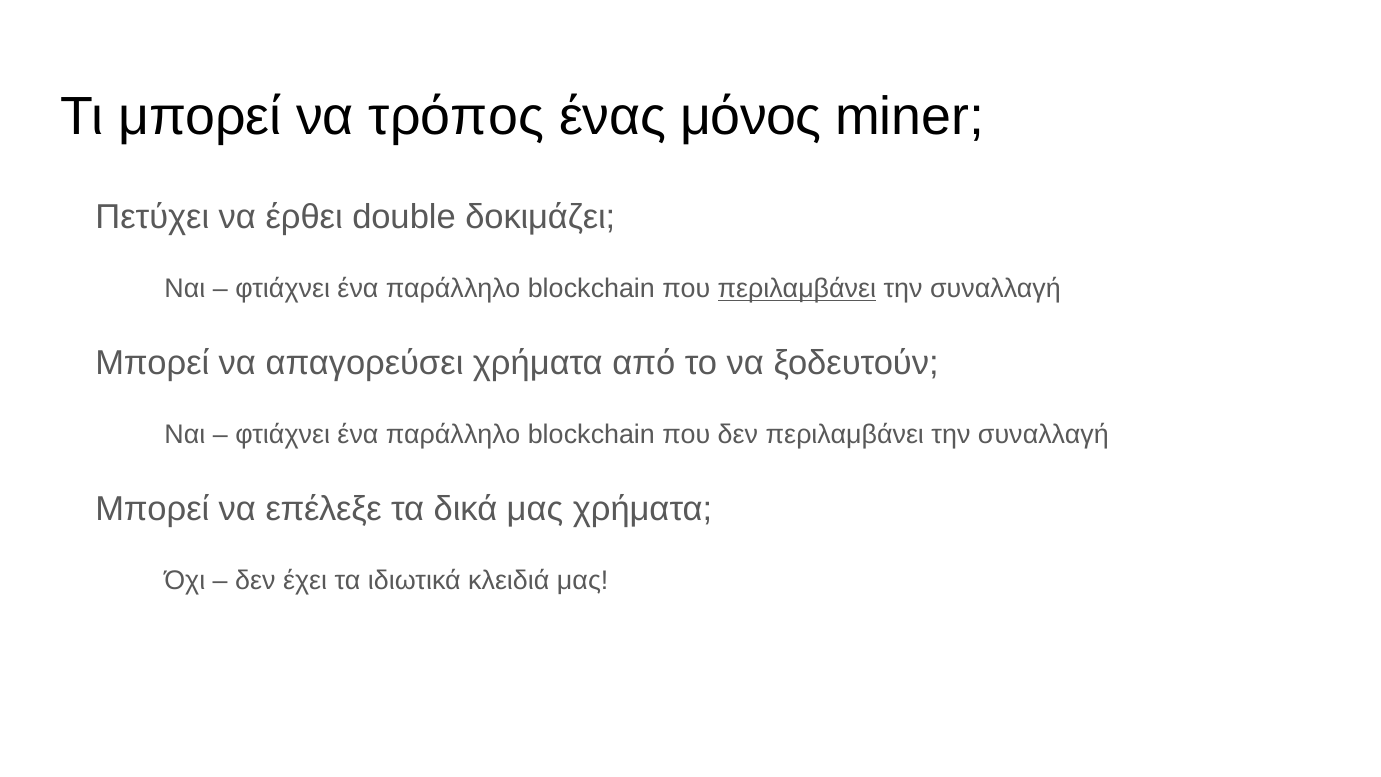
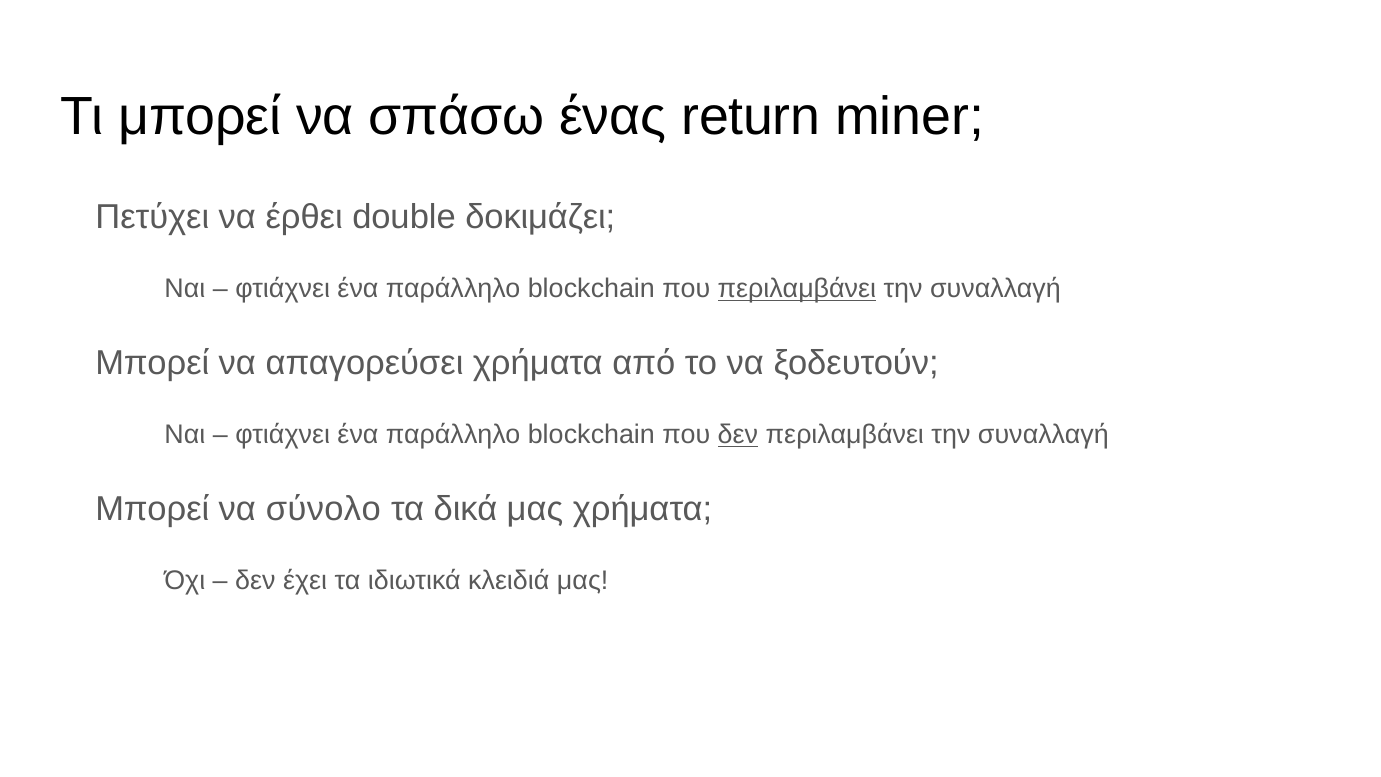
τρόπος: τρόπος -> σπάσω (457, 117)
μόνος: μόνος -> return (751, 117)
δεν underline: none -> present (738, 435)
επέλεξε: επέλεξε -> σύνολο (323, 509)
